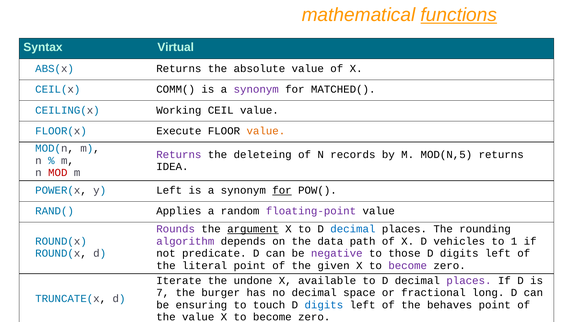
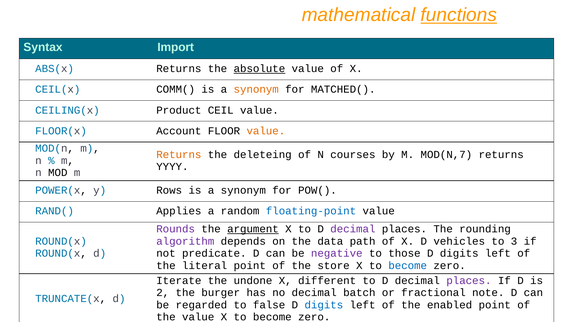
Virtual: Virtual -> Import (176, 47)
absolute underline: none -> present (259, 69)
synonym colour: purple -> orange (256, 89)
Working: Working -> Product (179, 110)
Execute: Execute -> Account (179, 131)
Returns colour: purple -> orange (179, 155)
records: records -> courses (353, 155)
MOD(N,5: MOD(N,5 -> MOD(N,7 (446, 155)
IDEA: IDEA -> YYYY (172, 167)
MOD colour: red -> black (58, 173)
y Left: Left -> Rows (169, 191)
for underline: present -> none (282, 191)
floating-point colour: purple -> blue (311, 211)
decimal colour: blue -> purple (353, 229)
1: 1 -> 3 (514, 241)
given: given -> store (334, 266)
become colour: purple -> blue (408, 266)
available: available -> different (327, 281)
7: 7 -> 2 (163, 293)
space: space -> batch (359, 293)
long: long -> note (488, 293)
ensuring: ensuring -> regarded (201, 305)
touch: touch -> false (269, 305)
behaves: behaves -> enabled (450, 305)
